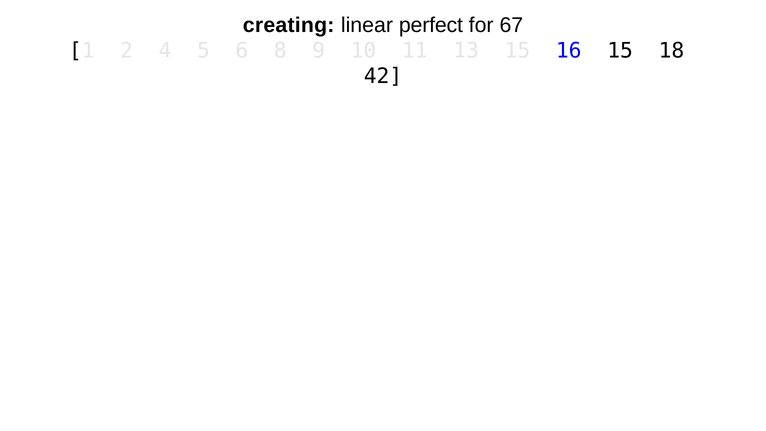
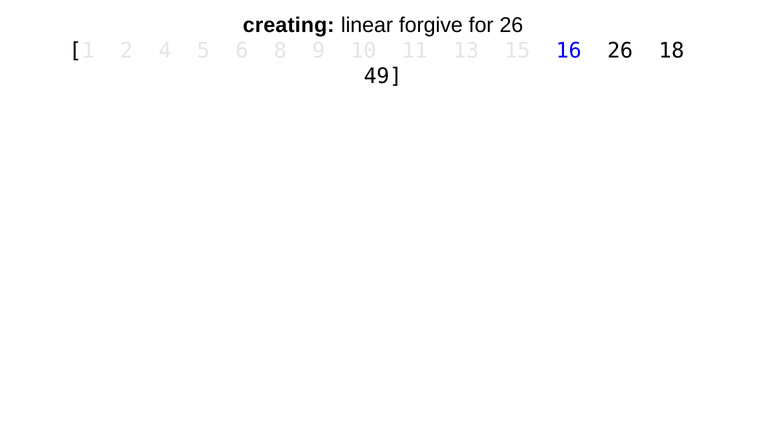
perfect: perfect -> forgive (431, 25)
for 67: 67 -> 26 (511, 25)
16 15: 15 -> 26 (620, 51)
42: 42 -> 49 (383, 76)
